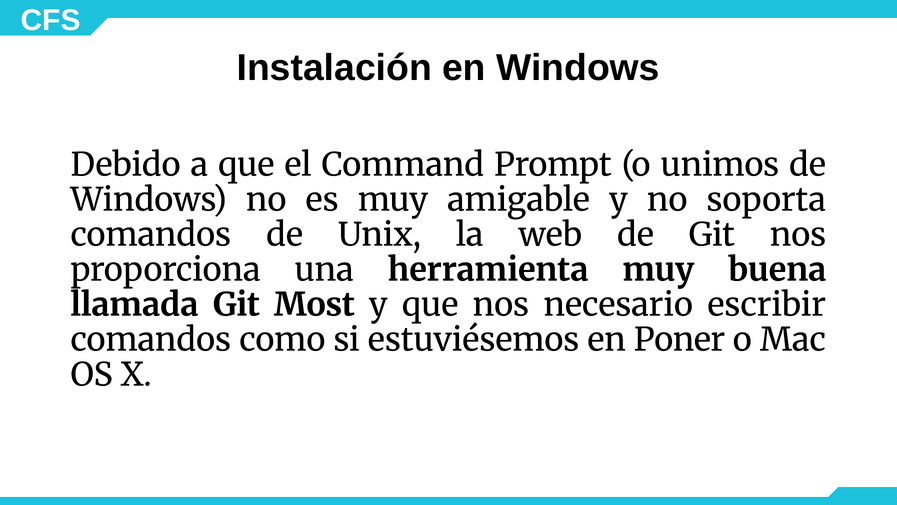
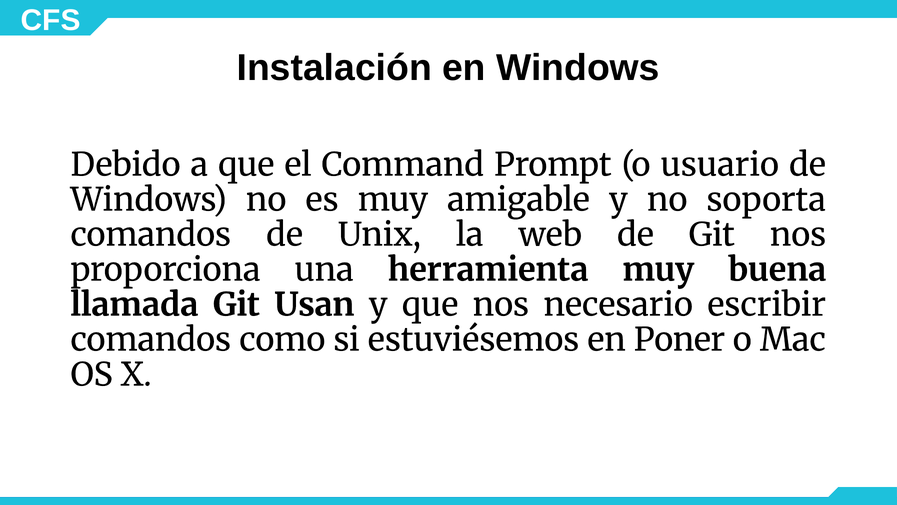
unimos: unimos -> usuario (720, 165)
Most: Most -> Usan (314, 305)
